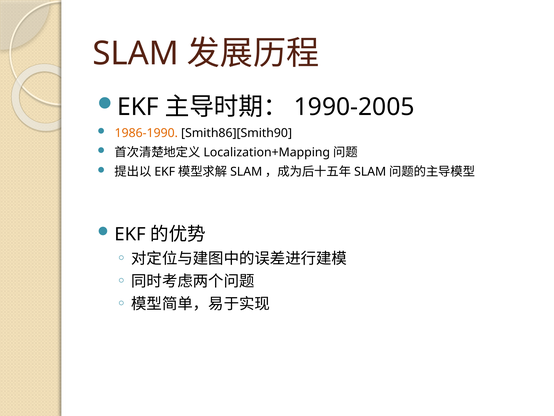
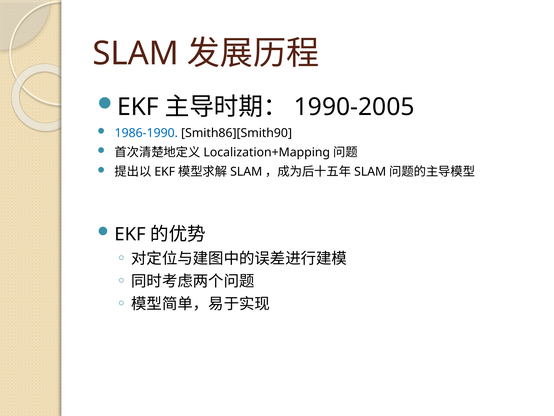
1986-1990 colour: orange -> blue (146, 133)
